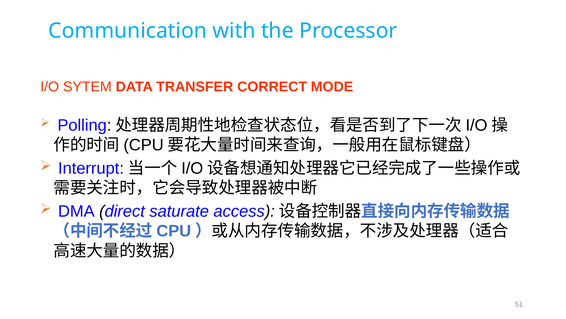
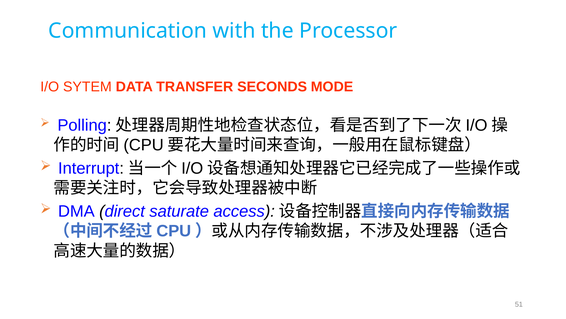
CORRECT: CORRECT -> SECONDS (272, 87)
